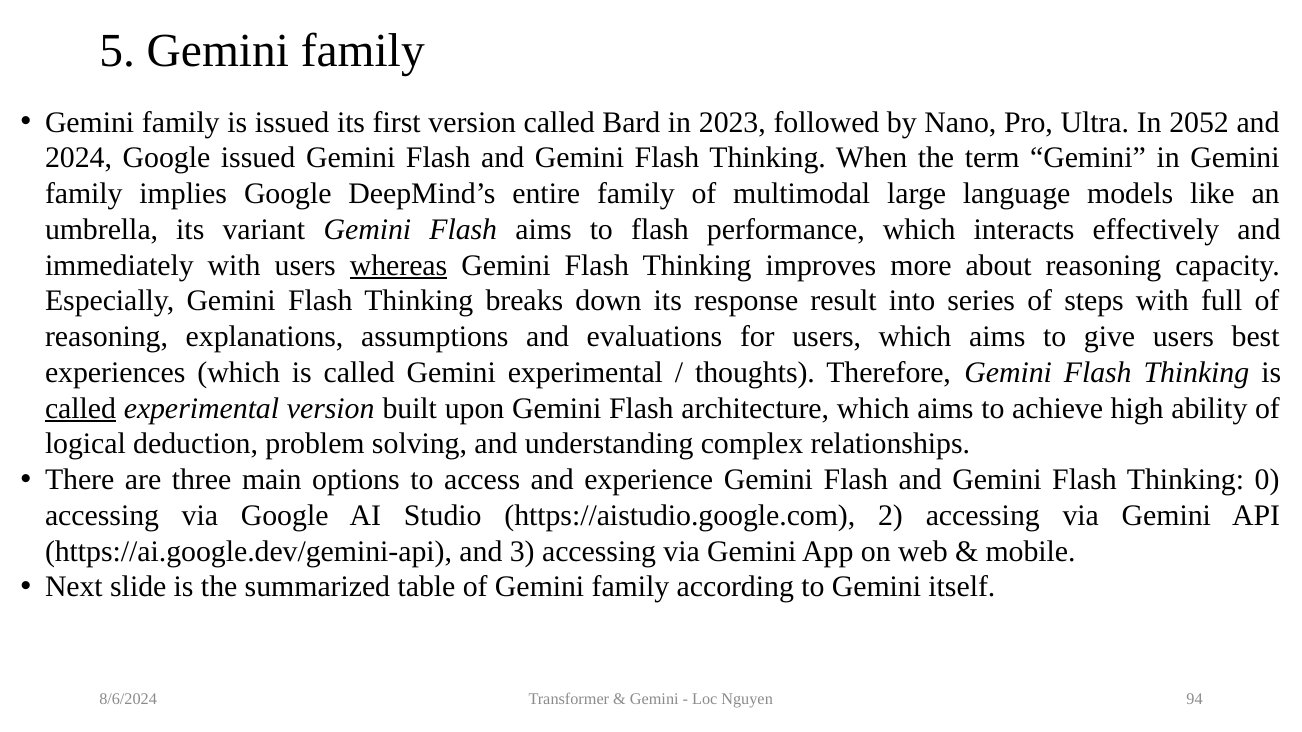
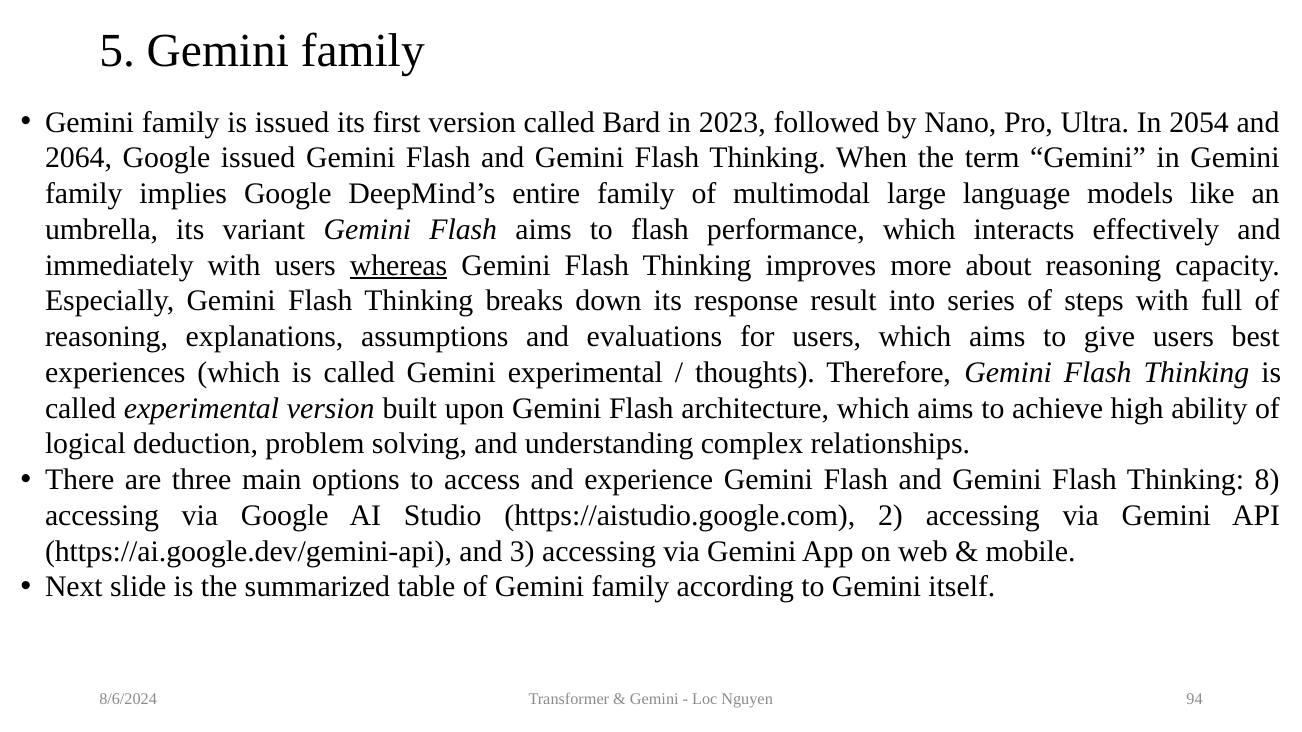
2052: 2052 -> 2054 (1199, 122)
2024: 2024 -> 2064 (79, 158)
called underline: present -> none (81, 409)
0: 0 -> 8 (1267, 480)
